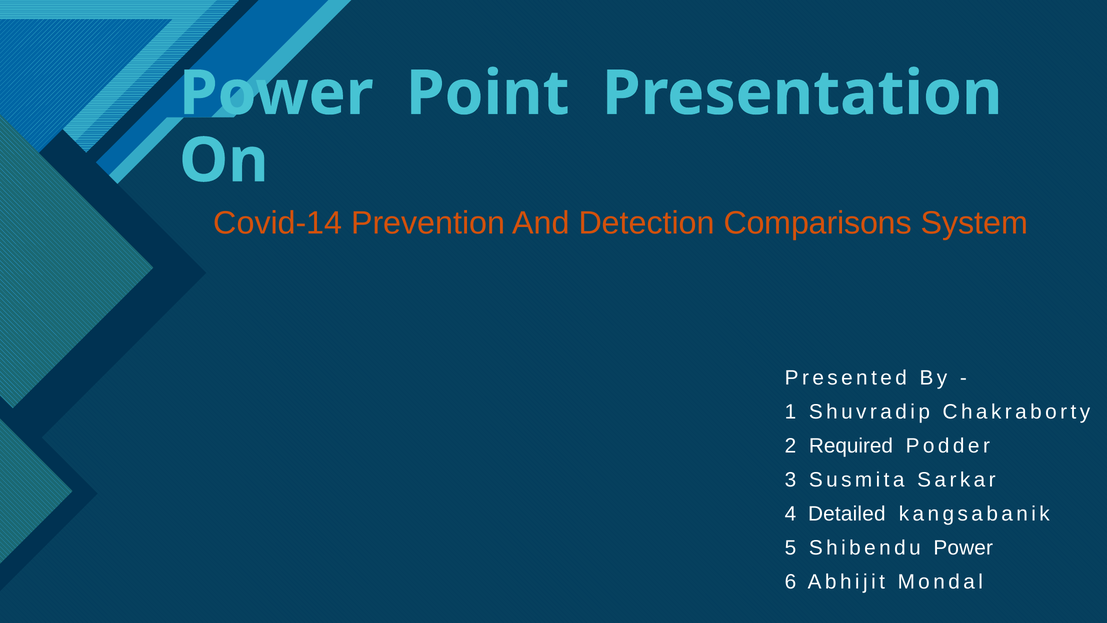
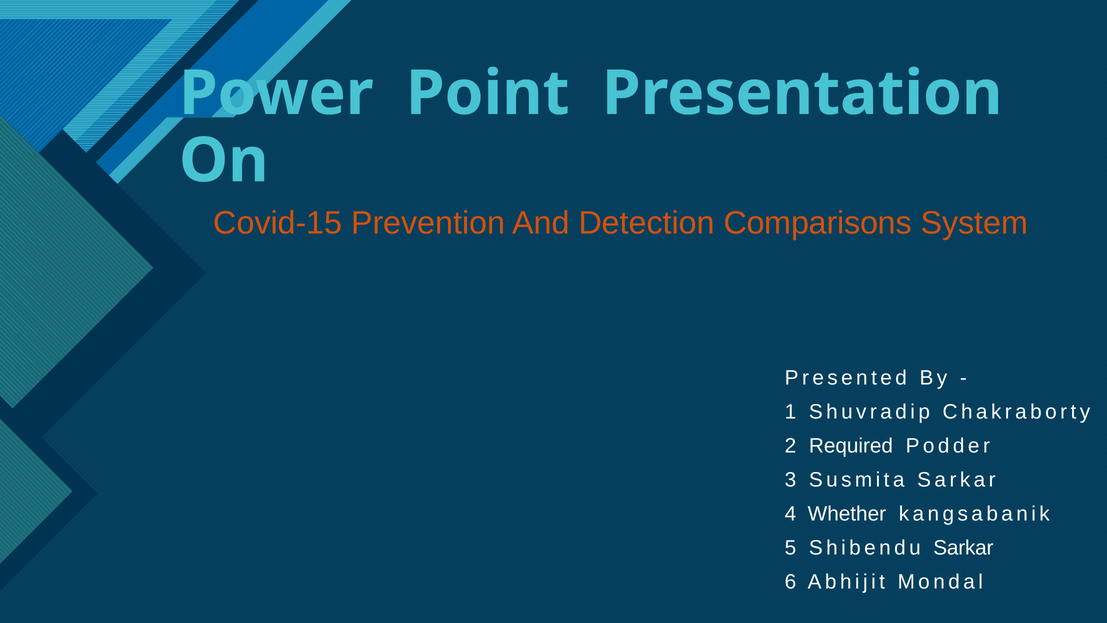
Covid-14: Covid-14 -> Covid-15 (278, 223)
Detailed: Detailed -> Whether (847, 514)
Shibendu Power: Power -> Sarkar (963, 548)
